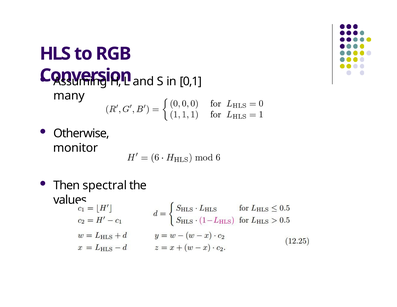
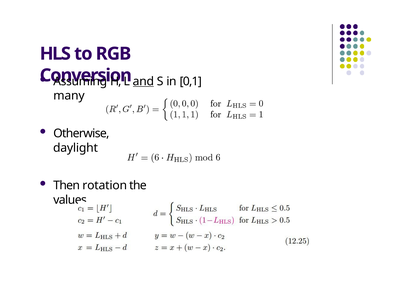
and underline: none -> present (143, 81)
monitor: monitor -> daylight (75, 148)
spectral: spectral -> rotation (105, 185)
